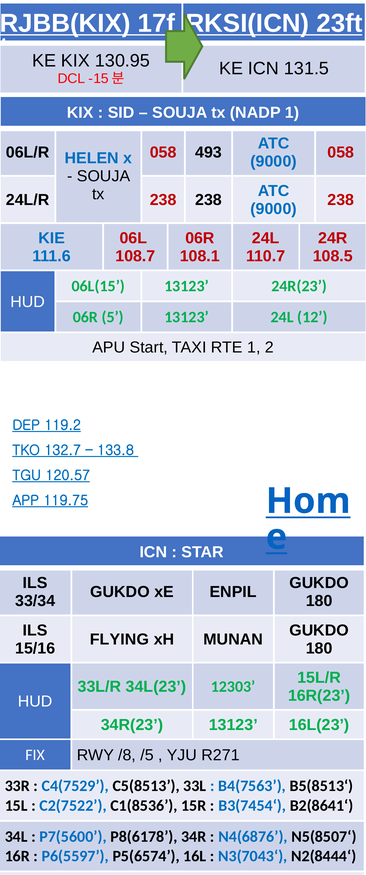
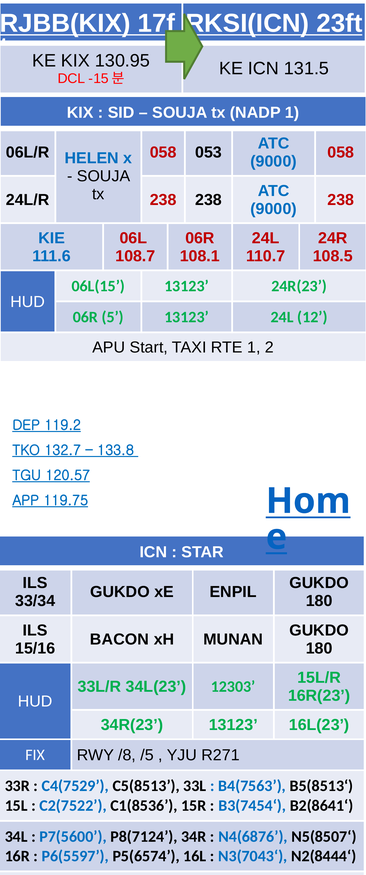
493: 493 -> 053 (209, 153)
FLYING: FLYING -> BACON (119, 640)
P8(6178: P8(6178 -> P8(7124 (144, 837)
